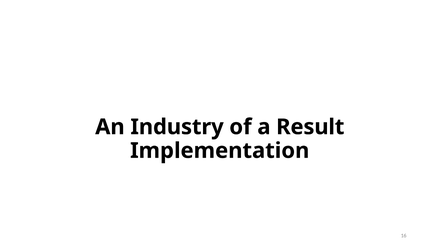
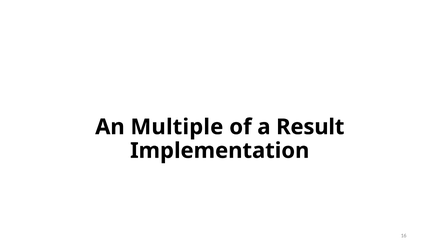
Industry: Industry -> Multiple (177, 127)
